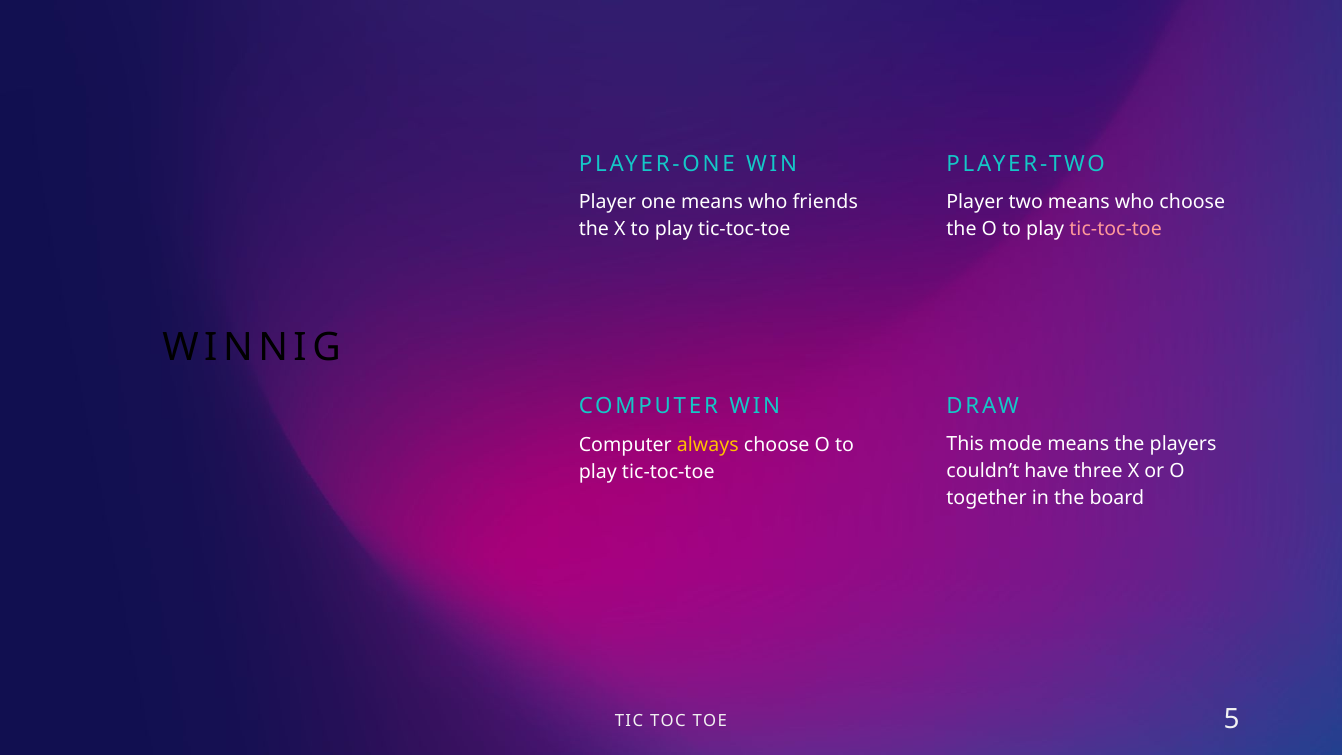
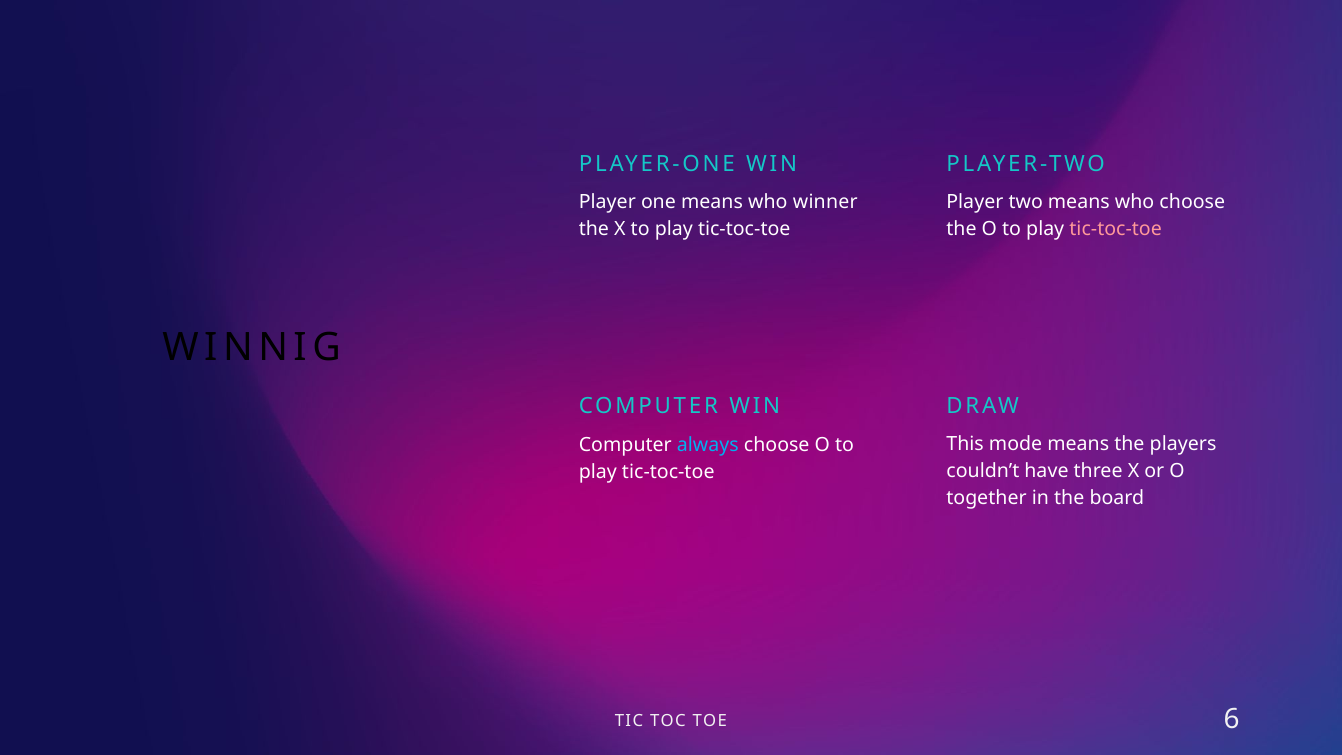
friends: friends -> winner (825, 202)
always colour: yellow -> light blue (708, 445)
5: 5 -> 6 (1232, 719)
